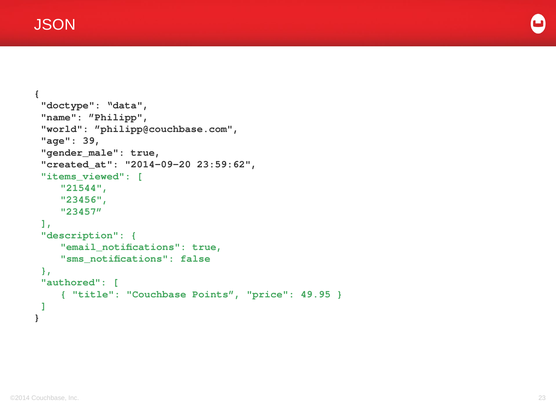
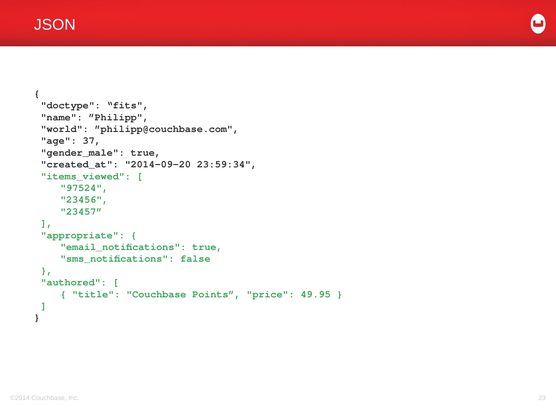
data: data -> fits (128, 105)
39: 39 -> 37 (92, 141)
23:59:62: 23:59:62 -> 23:59:34 (227, 164)
21544: 21544 -> 97524 (84, 188)
description: description -> appropriate (83, 235)
